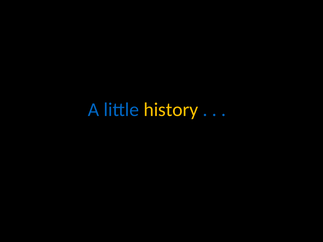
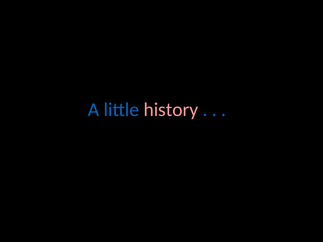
history colour: yellow -> pink (171, 110)
